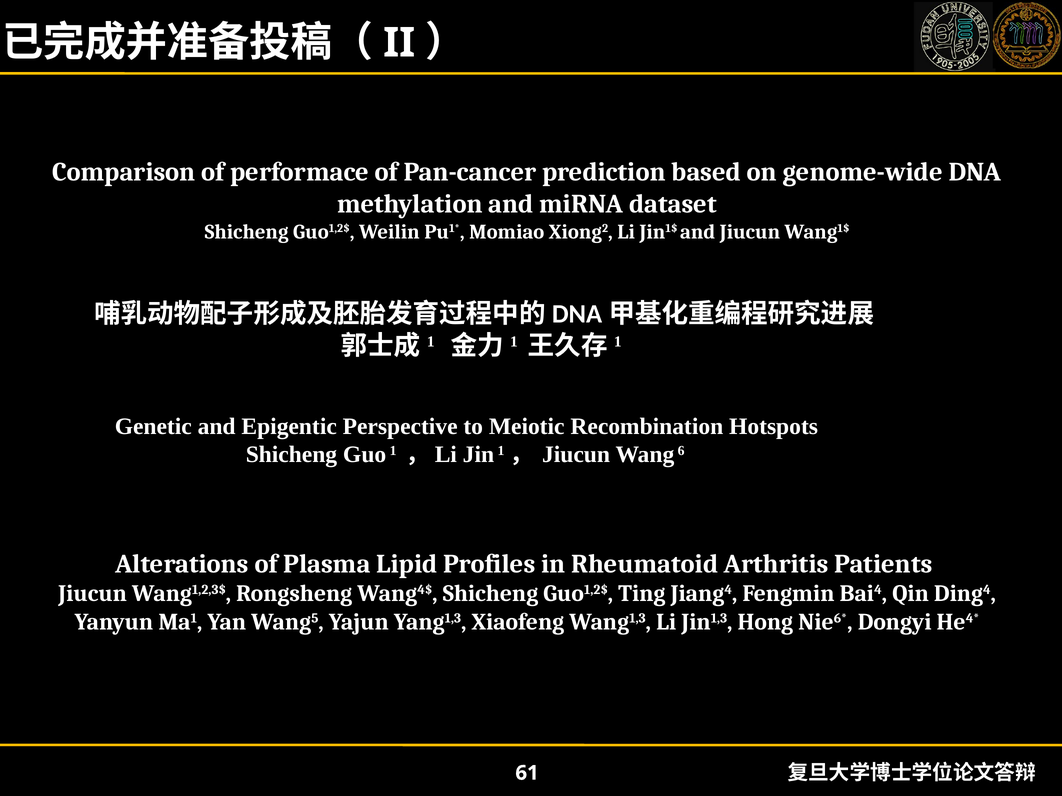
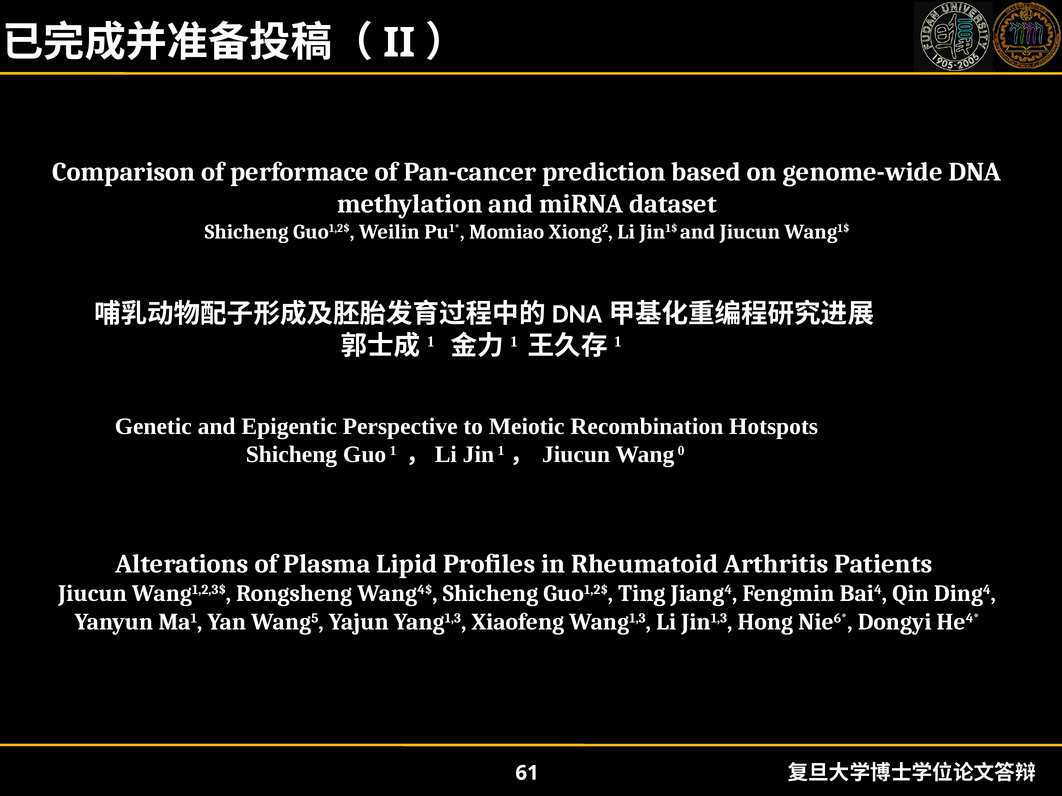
6: 6 -> 0 (681, 451)
